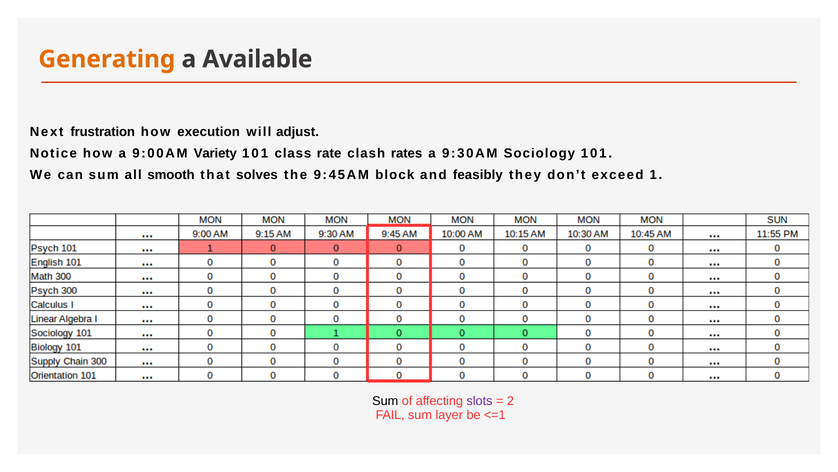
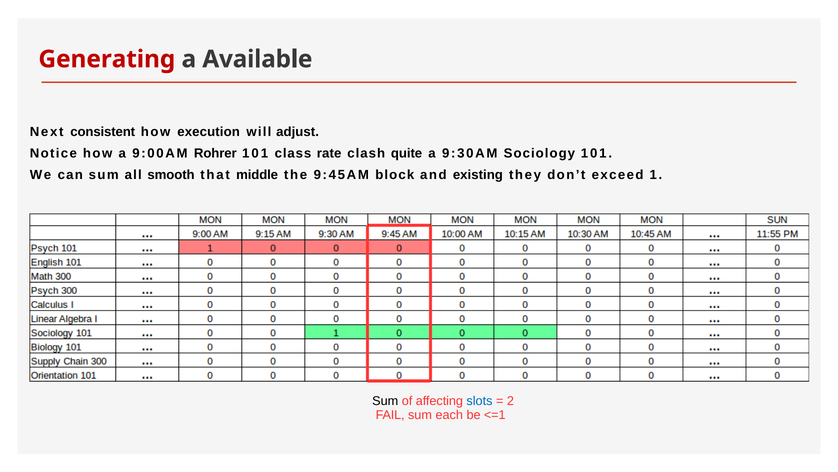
Generating colour: orange -> red (107, 59)
frustration: frustration -> consistent (103, 132)
Variety: Variety -> Rohrer (215, 153)
rates: rates -> quite (407, 153)
solves: solves -> middle (257, 174)
feasibly: feasibly -> existing (478, 174)
slots colour: purple -> blue (479, 400)
layer: layer -> each (449, 415)
